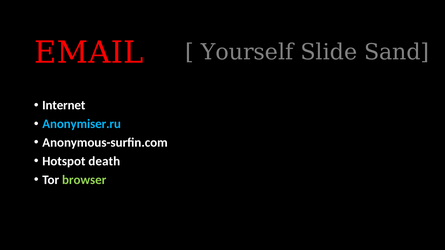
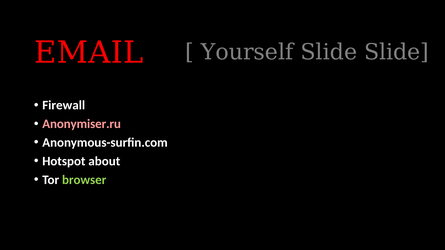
Slide Sand: Sand -> Slide (397, 52)
Internet: Internet -> Firewall (64, 105)
Anonymiser.ru colour: light blue -> pink (82, 124)
death: death -> about (104, 161)
